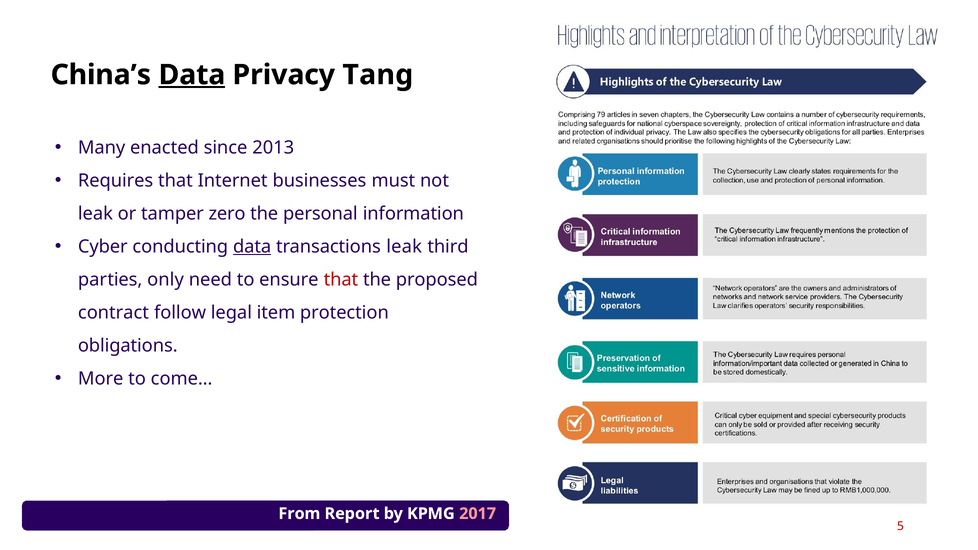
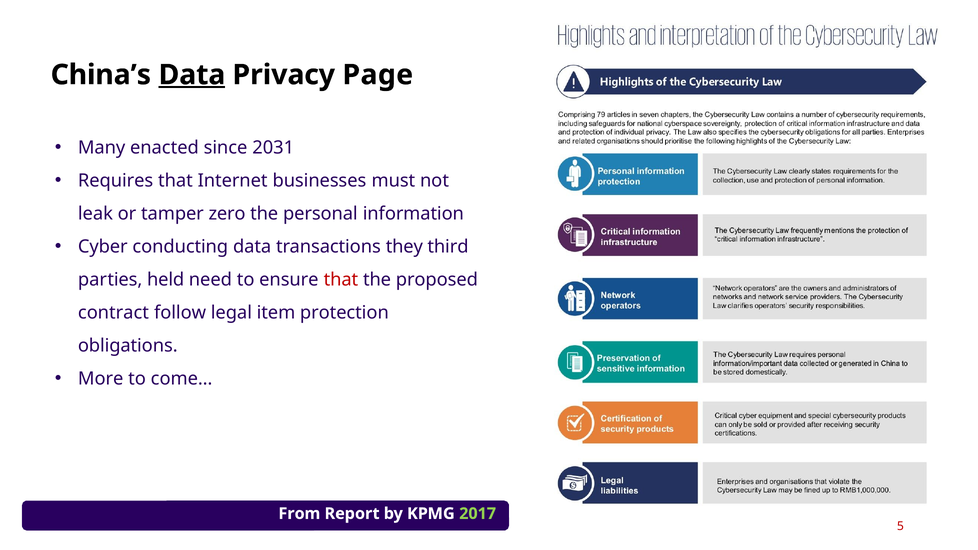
Tang: Tang -> Page (378, 75)
2013: 2013 -> 2031 (273, 148)
data underline: present -> none (252, 247)
transactions leak: leak -> they (404, 247)
only: only -> held (166, 280)
2017 colour: pink -> light green (478, 514)
